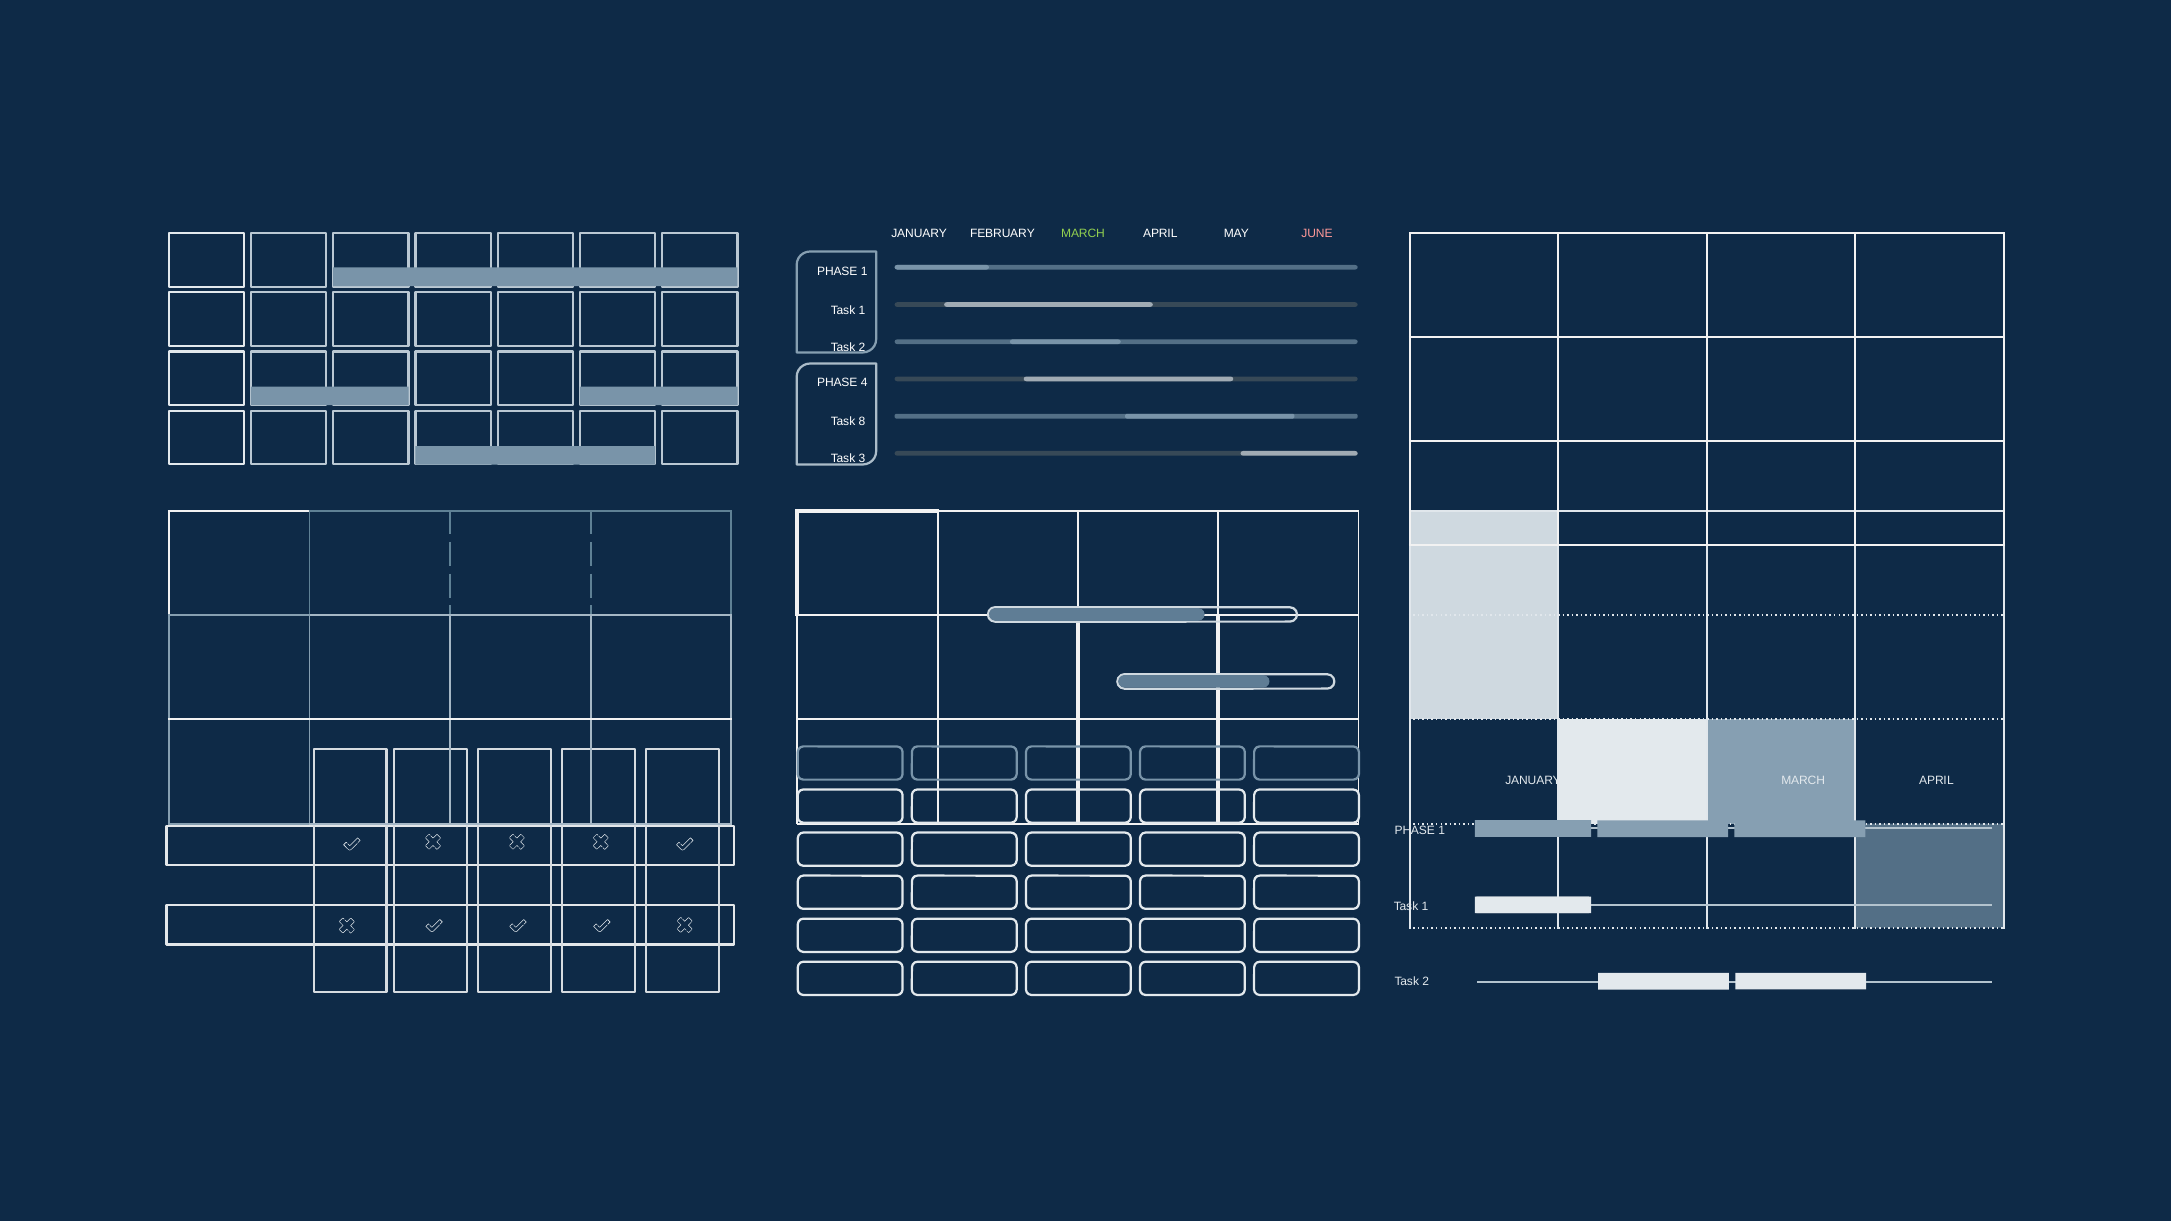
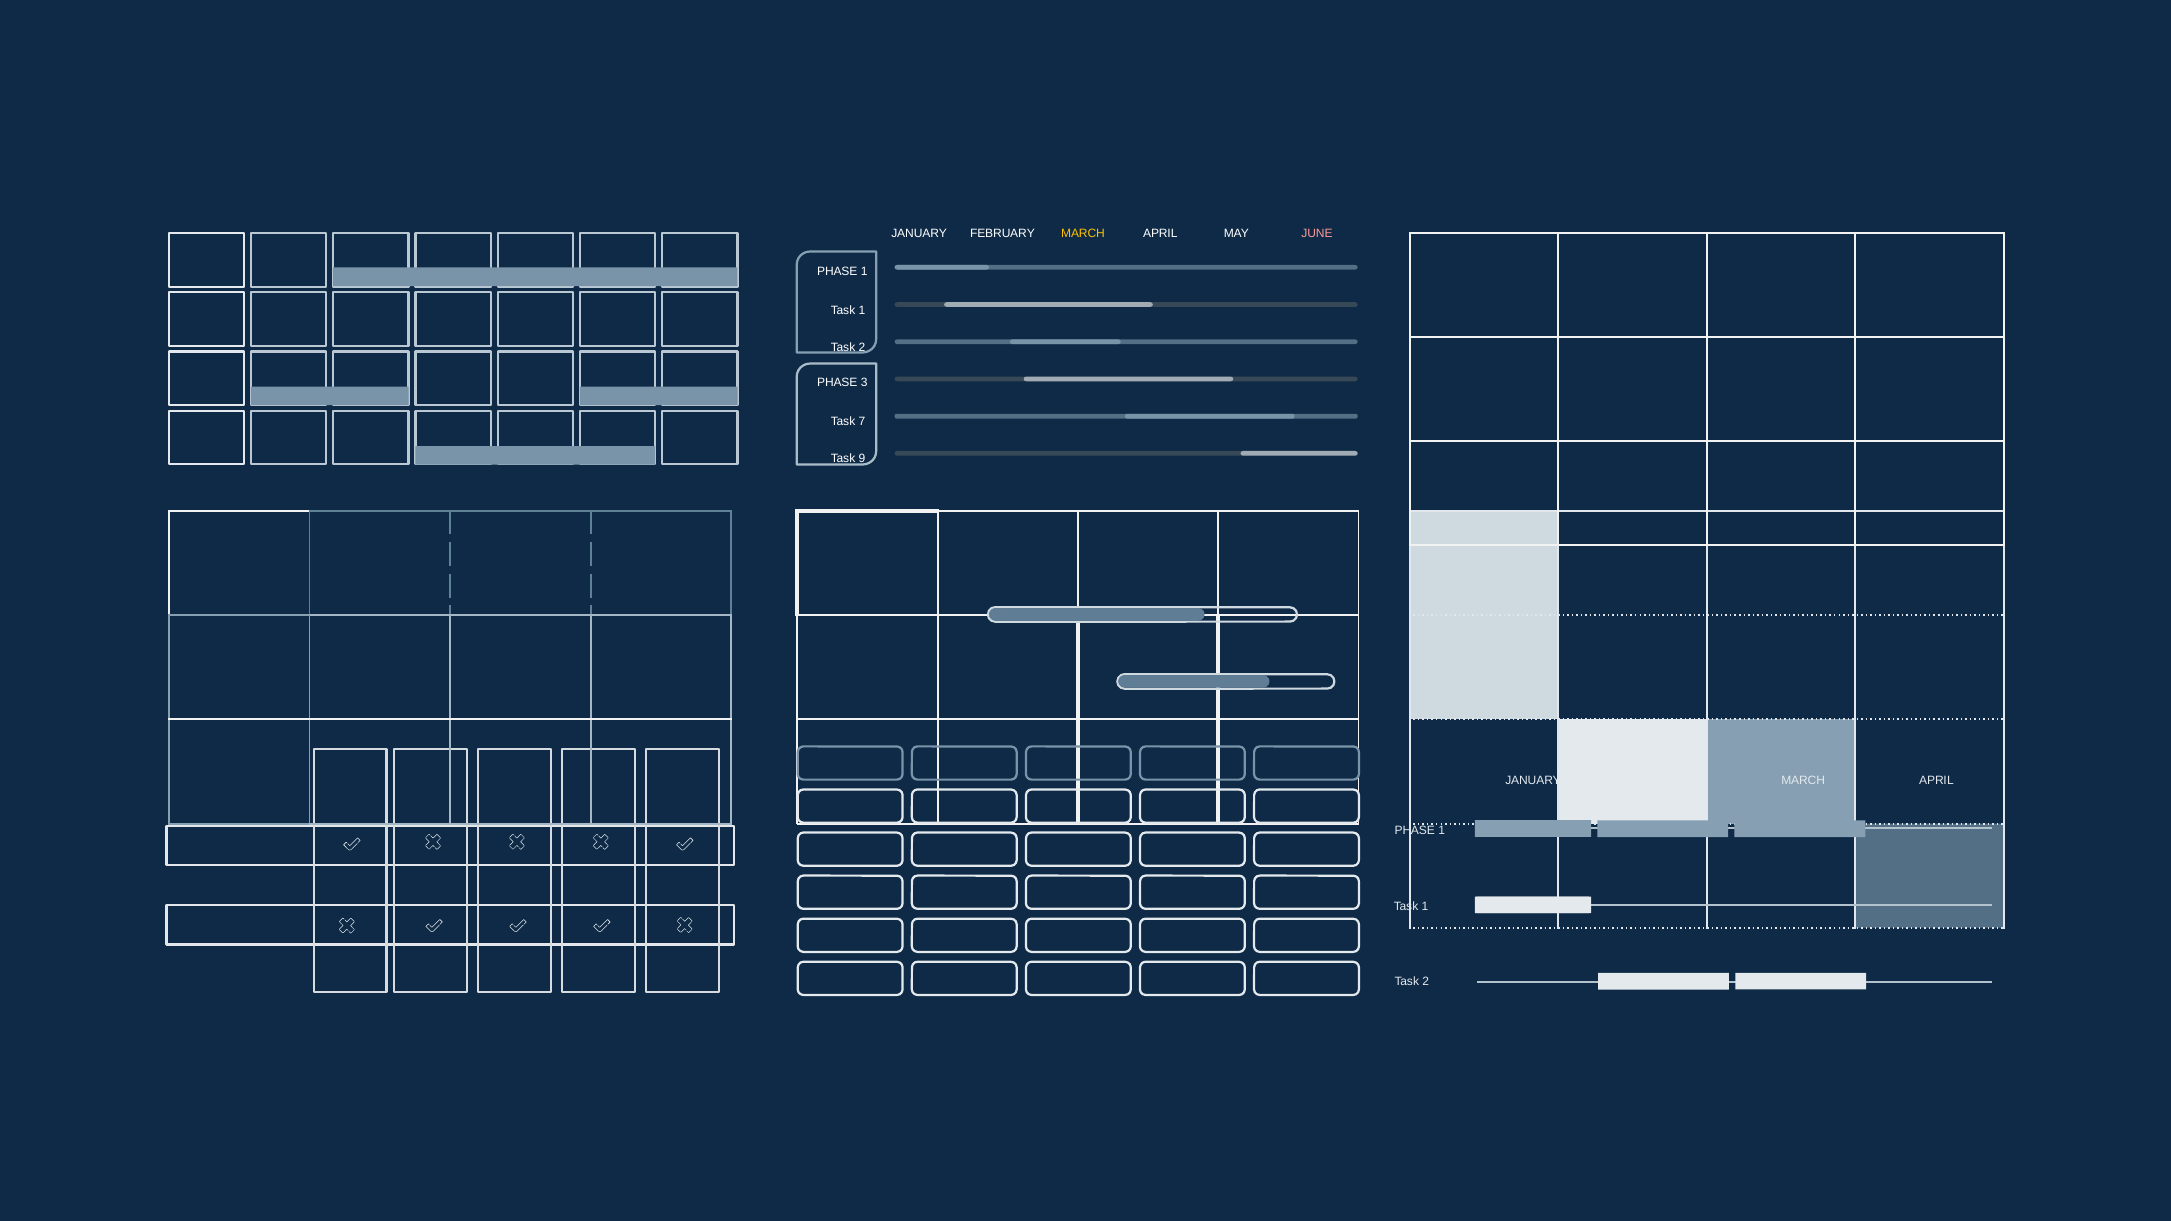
MARCH colour: light green -> yellow (1083, 234)
4: 4 -> 3 (864, 382)
8: 8 -> 7 (862, 422)
3: 3 -> 9 (862, 459)
